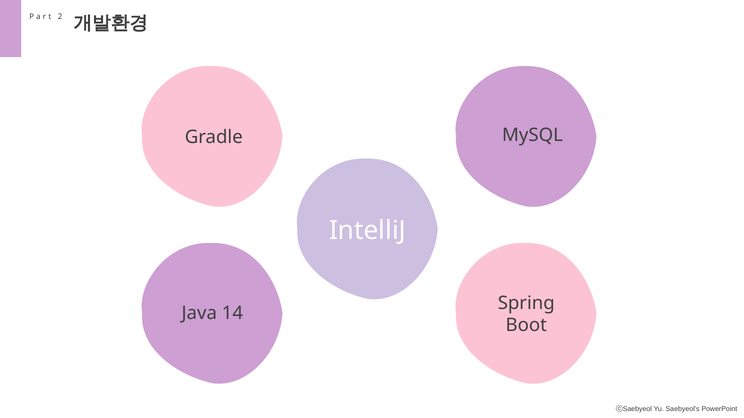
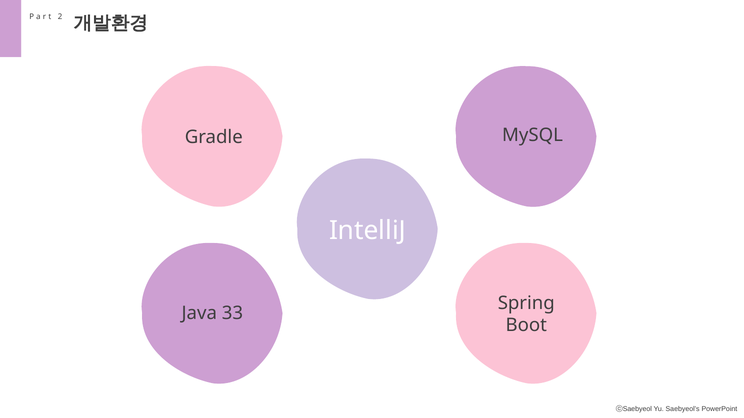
14: 14 -> 33 (232, 314)
